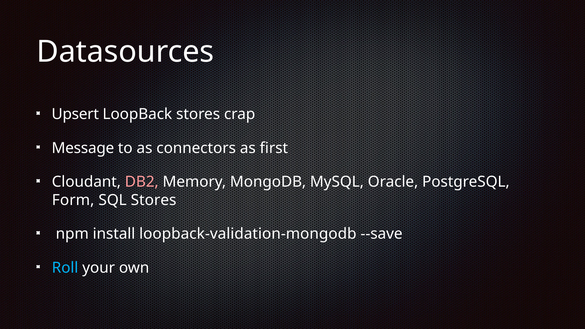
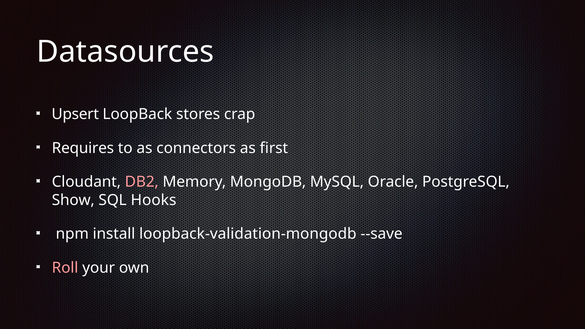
Message: Message -> Requires (83, 148)
Form: Form -> Show (73, 200)
SQL Stores: Stores -> Hooks (154, 200)
Roll colour: light blue -> pink (65, 268)
